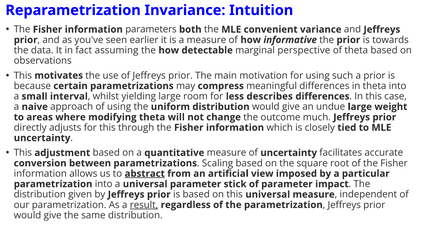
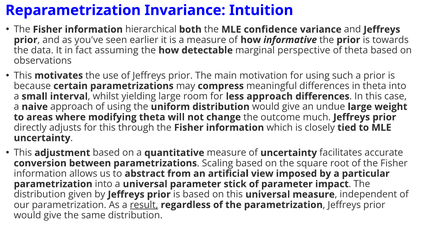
parameters: parameters -> hierarchical (151, 29)
convenient: convenient -> confidence (271, 29)
less describes: describes -> approach (270, 96)
abstract underline: present -> none (145, 173)
